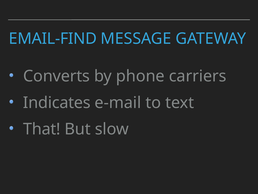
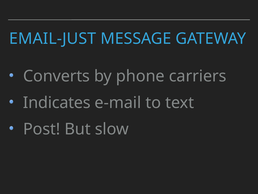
EMAIL-FIND: EMAIL-FIND -> EMAIL-JUST (53, 38)
That: That -> Post (42, 129)
